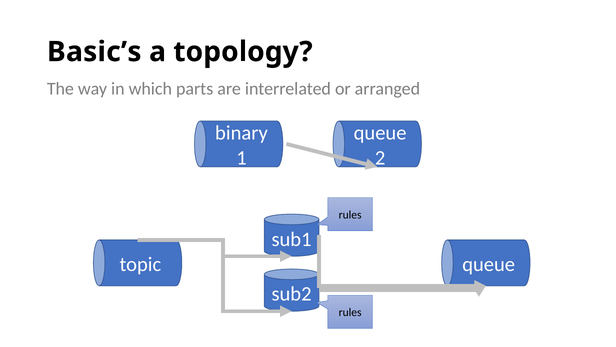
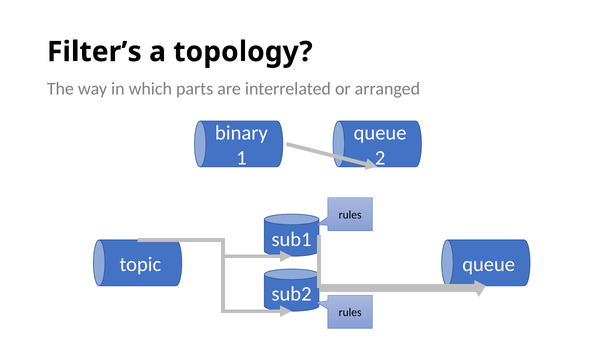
Basic’s: Basic’s -> Filter’s (94, 52)
